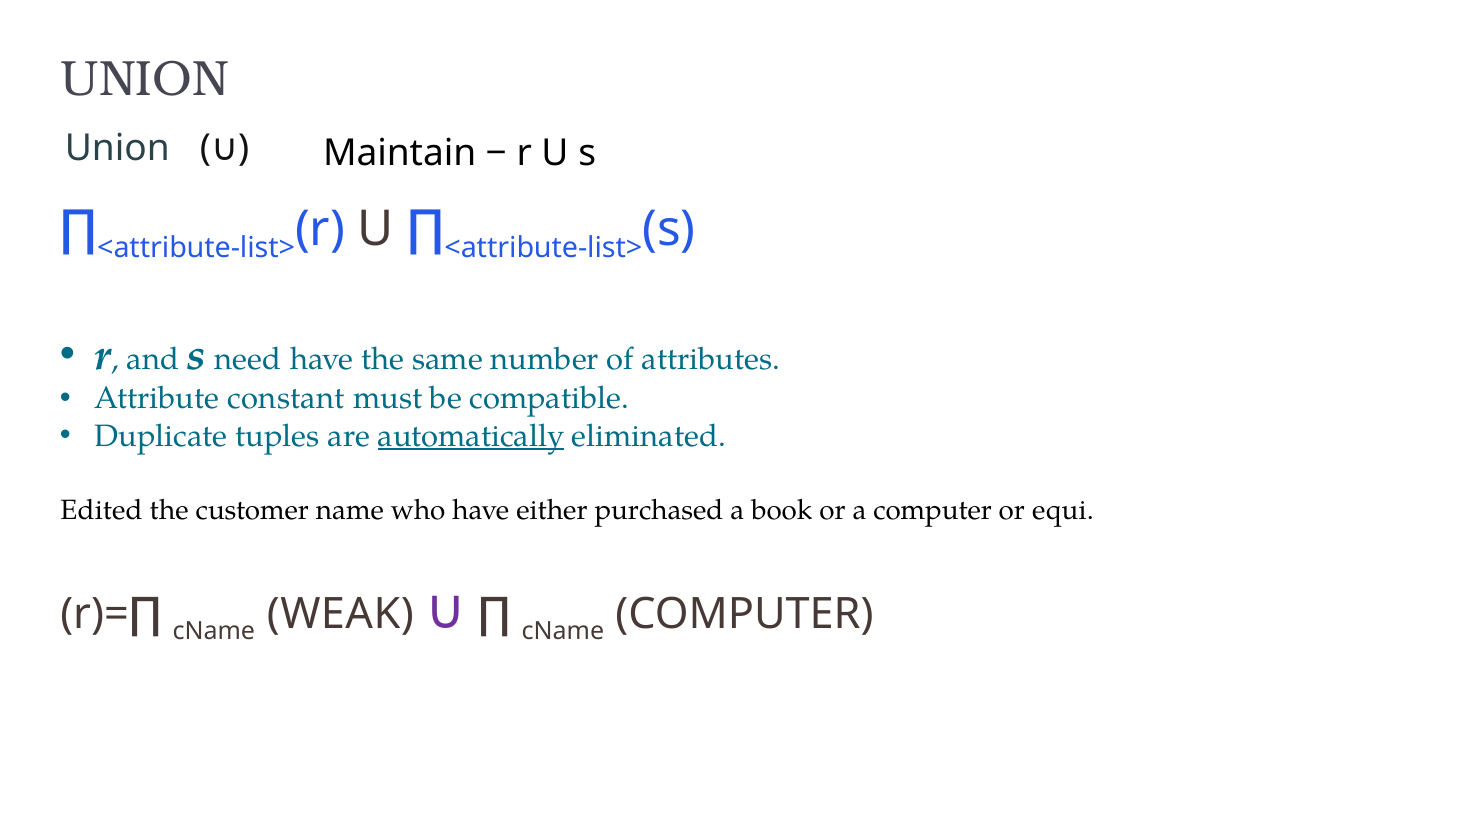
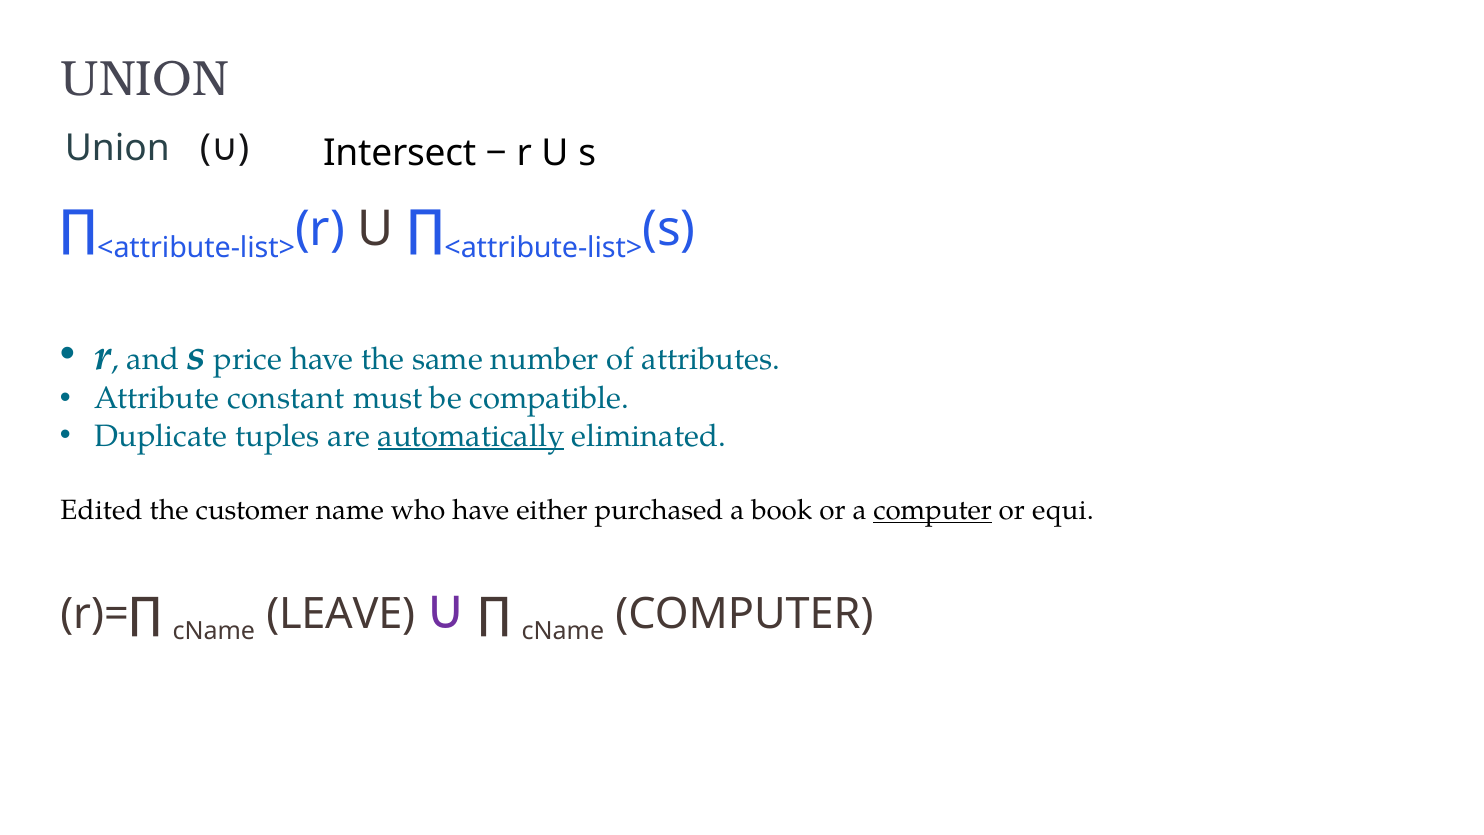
Maintain: Maintain -> Intersect (400, 153)
need: need -> price (248, 359)
computer underline: none -> present (933, 510)
WEAK: WEAK -> LEAVE (341, 614)
